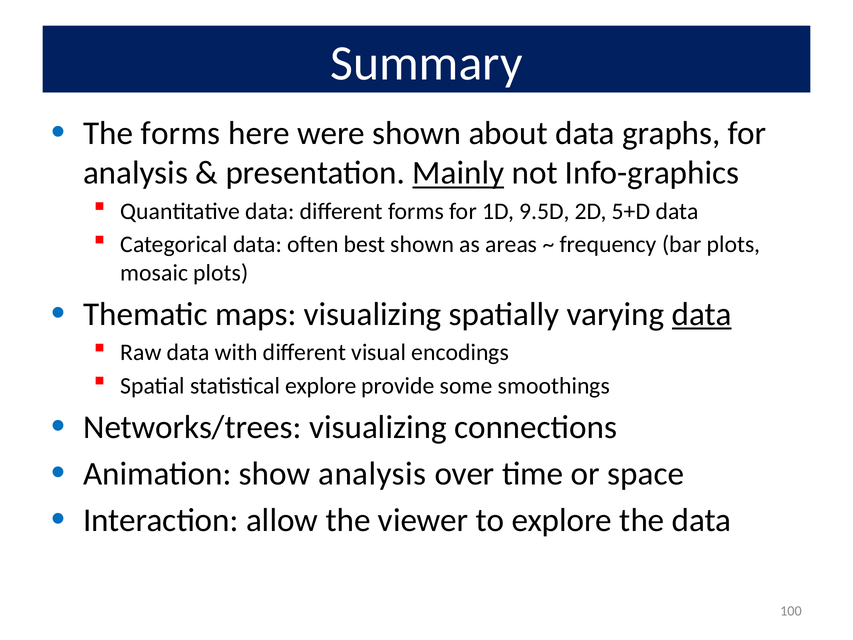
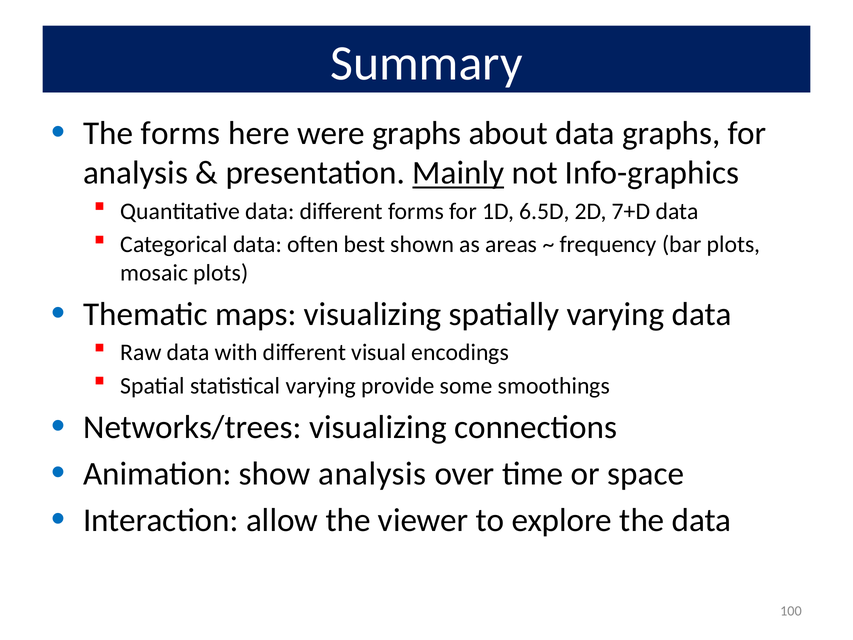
were shown: shown -> graphs (417, 133)
9.5D: 9.5D -> 6.5D (544, 211)
5+D: 5+D -> 7+D (631, 211)
data underline: present -> none (702, 314)
statistical explore: explore -> varying (321, 386)
